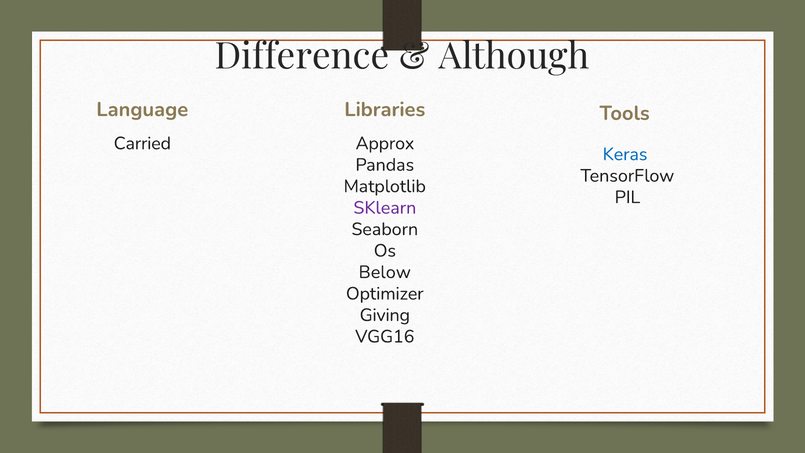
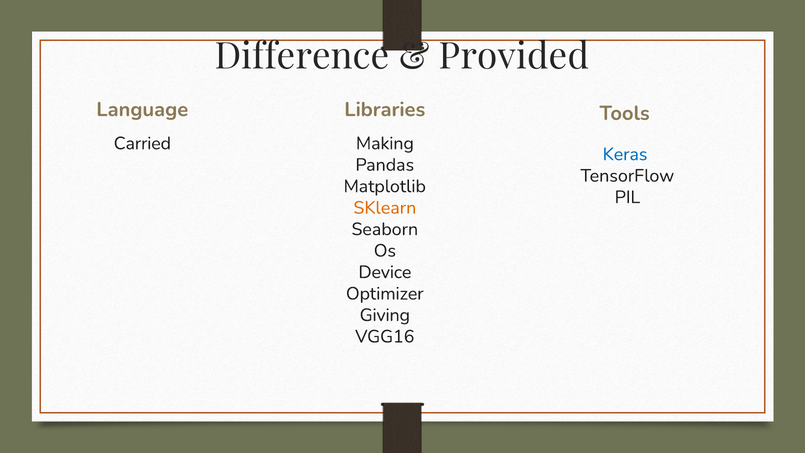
Although: Although -> Provided (514, 57)
Approx: Approx -> Making (385, 143)
SKlearn colour: purple -> orange (385, 208)
Below: Below -> Device (385, 272)
